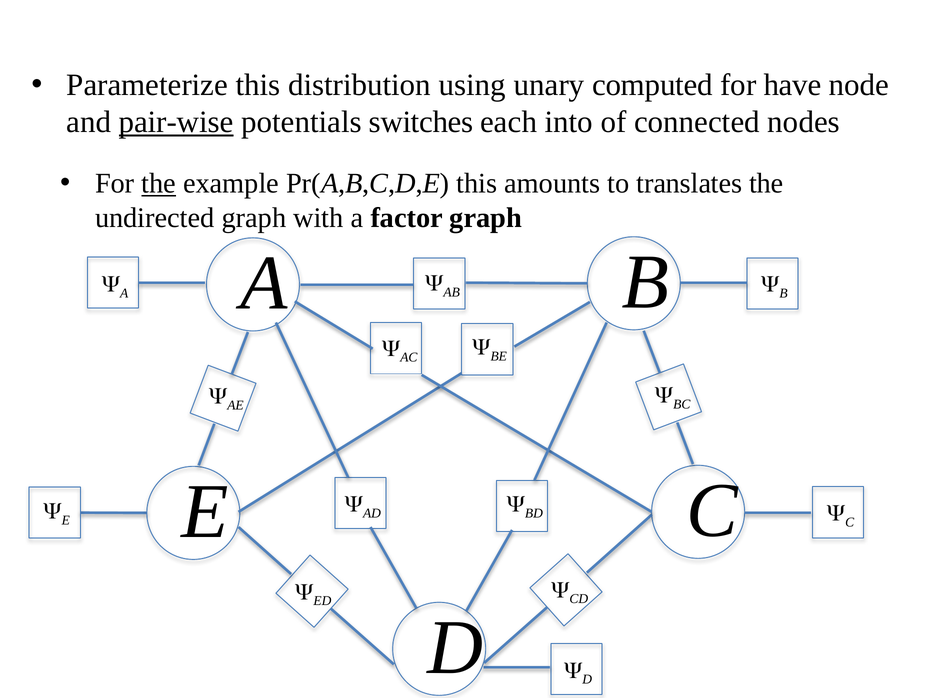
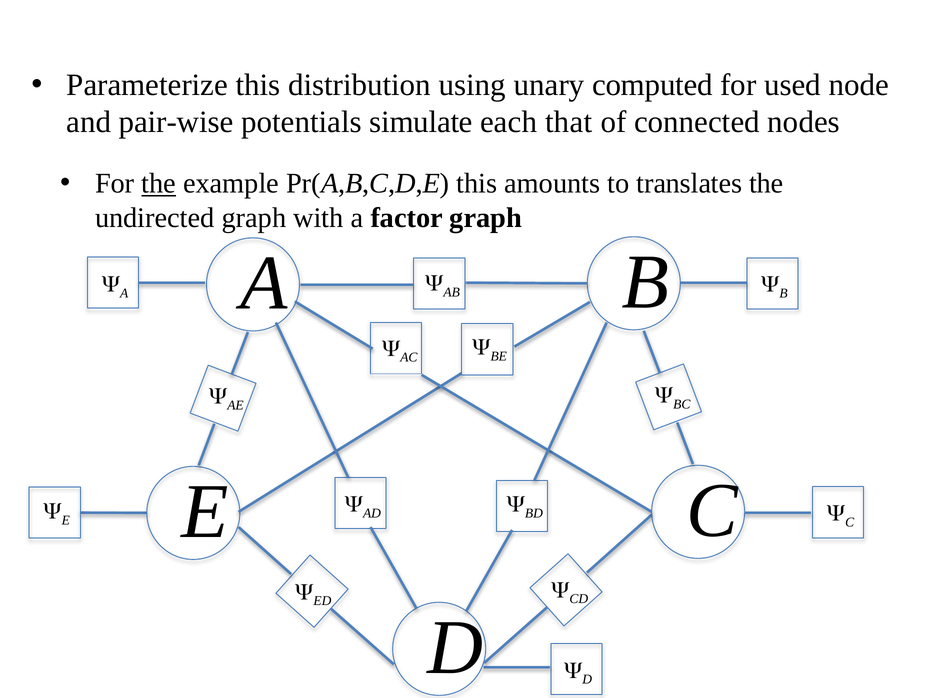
have: have -> used (792, 85)
pair-wise underline: present -> none (176, 122)
switches: switches -> simulate (421, 122)
into: into -> that (569, 122)
